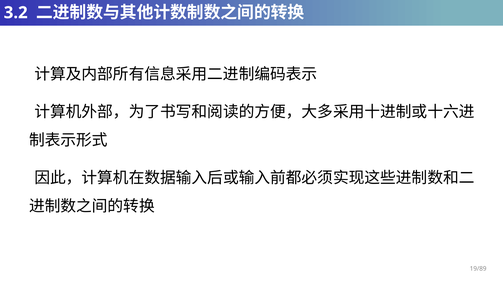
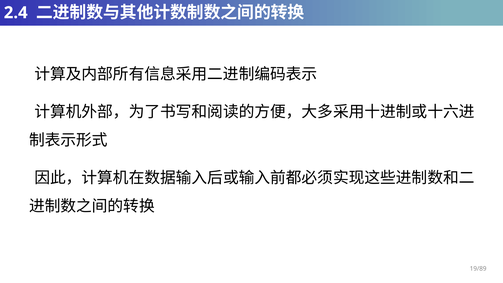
3.2: 3.2 -> 2.4 (16, 13)
